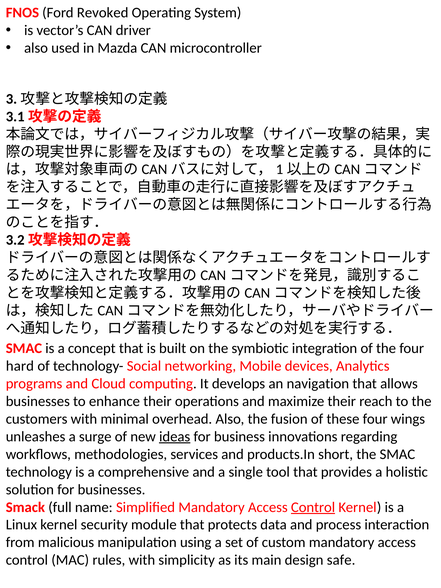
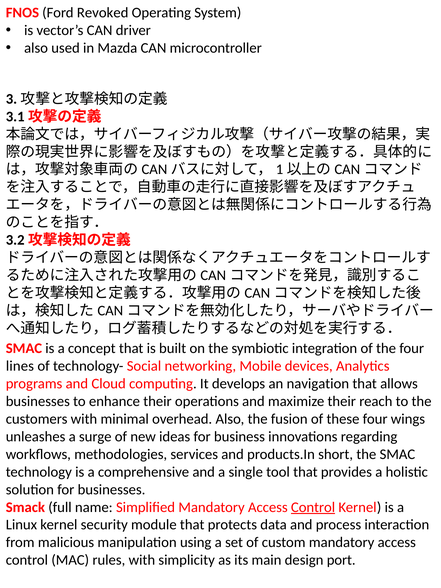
hard: hard -> lines (20, 366)
ideas underline: present -> none (175, 437)
safe: safe -> port (341, 560)
